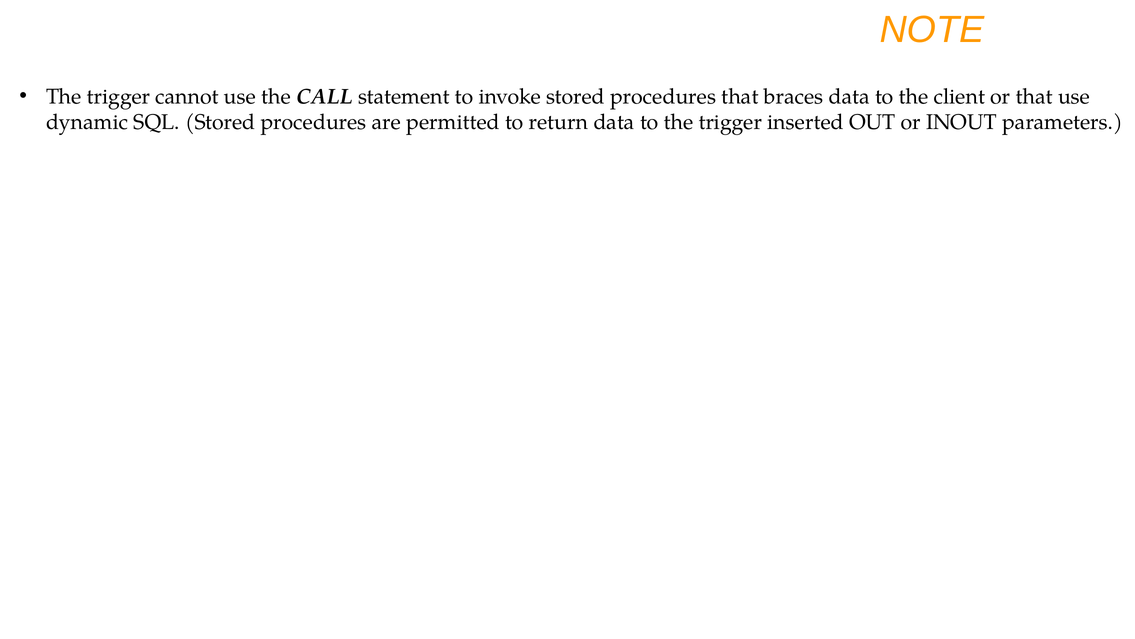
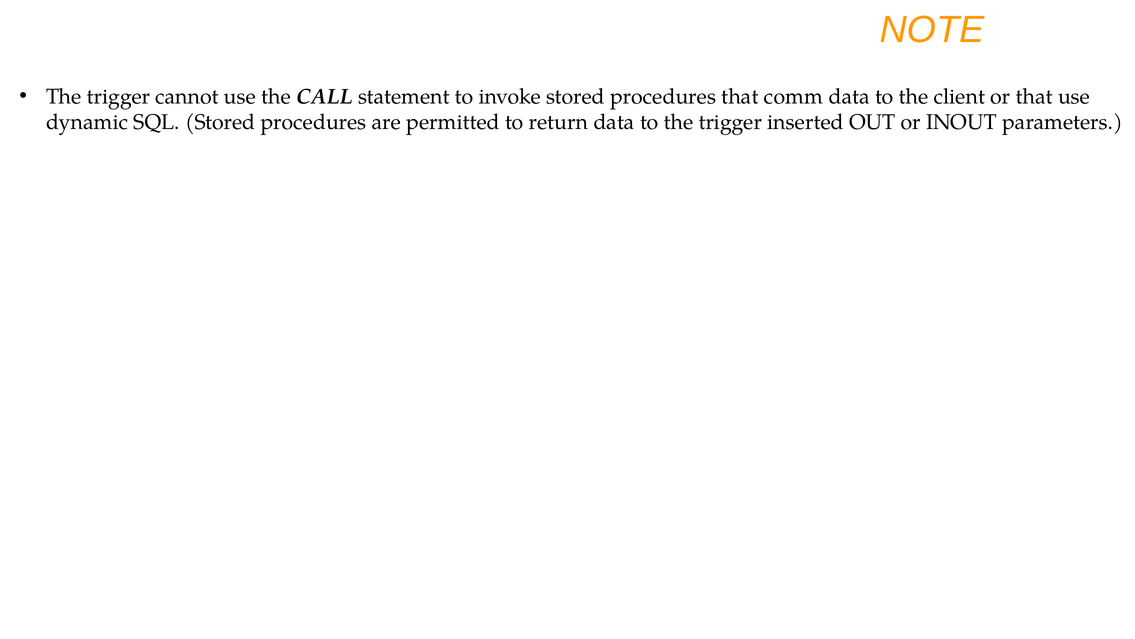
braces: braces -> comm (793, 96)
